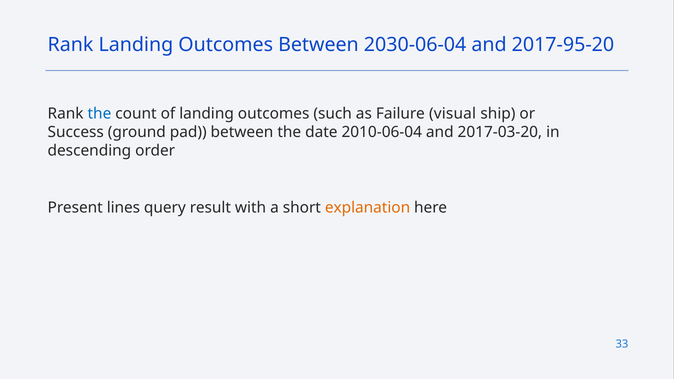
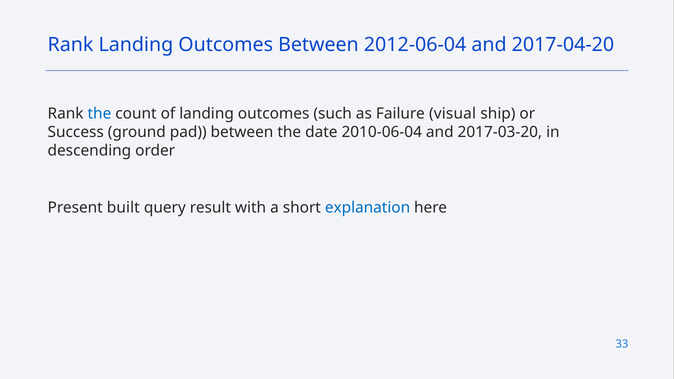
2030-06-04: 2030-06-04 -> 2012-06-04 (415, 45)
2017-95-20: 2017-95-20 -> 2017-04-20 (563, 45)
lines: lines -> built (123, 208)
explanation colour: orange -> blue (368, 208)
